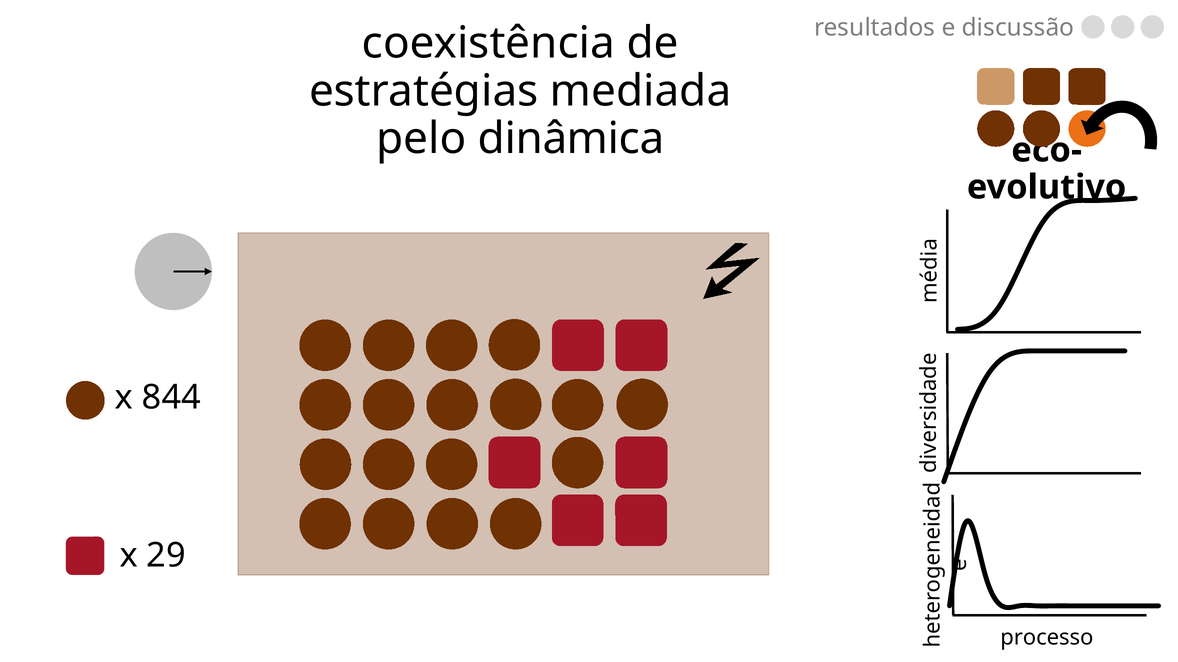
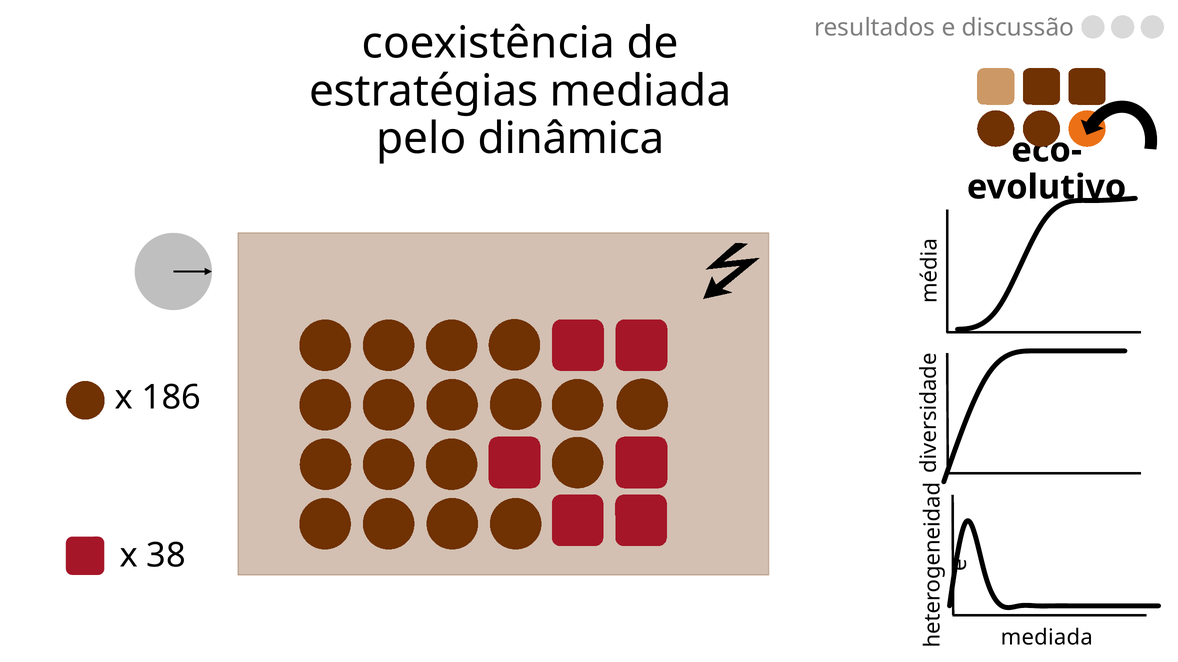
844: 844 -> 186 (171, 398)
29: 29 -> 38 (166, 556)
processo: processo -> mediada (1047, 638)
